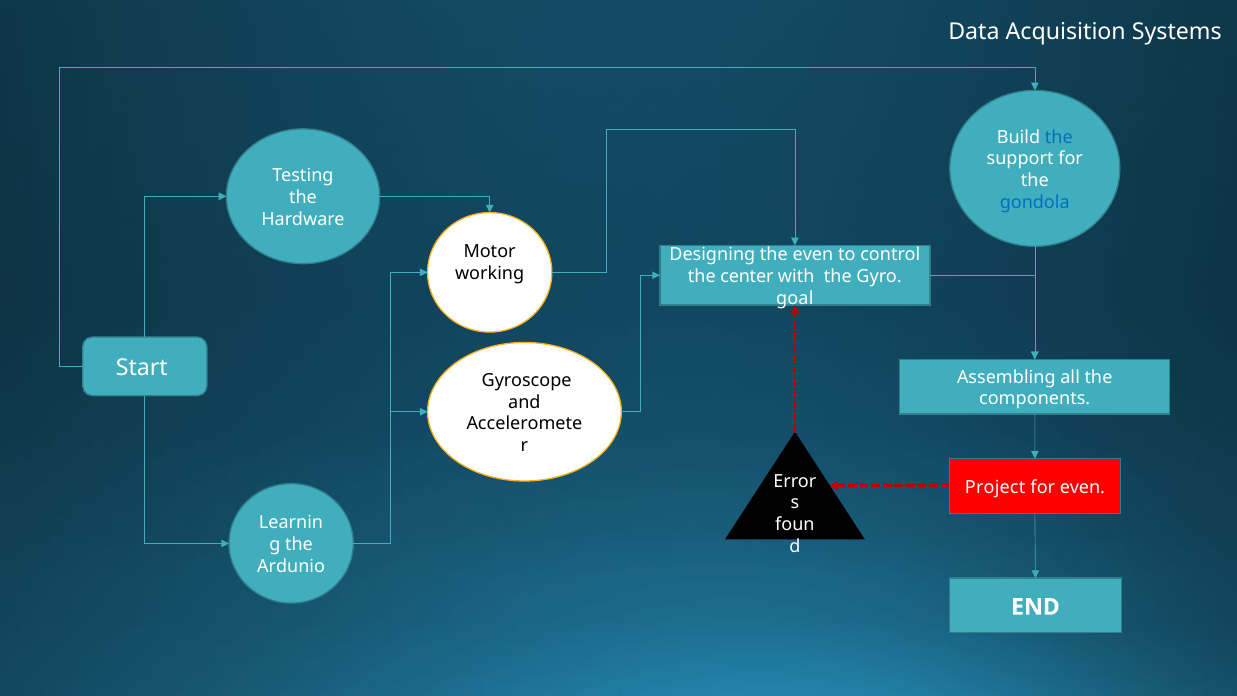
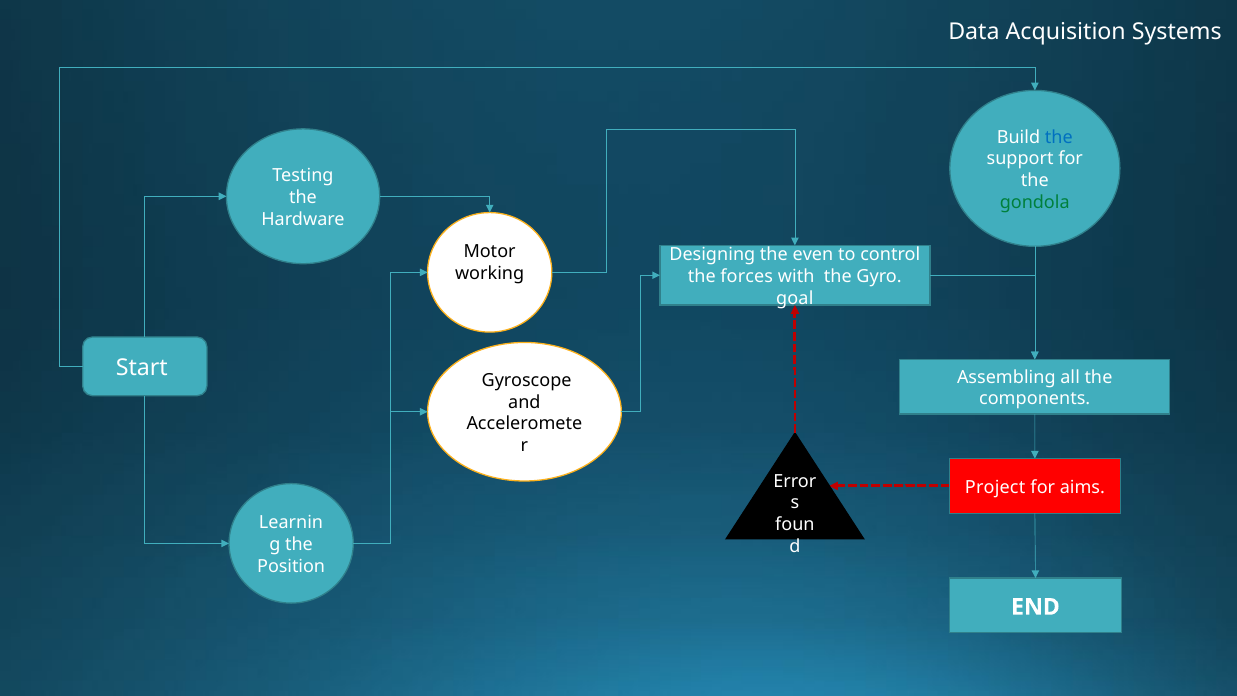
gondola colour: blue -> green (1035, 202)
center: center -> forces (747, 276)
for even: even -> aims (1082, 487)
Ardunio: Ardunio -> Position (291, 566)
